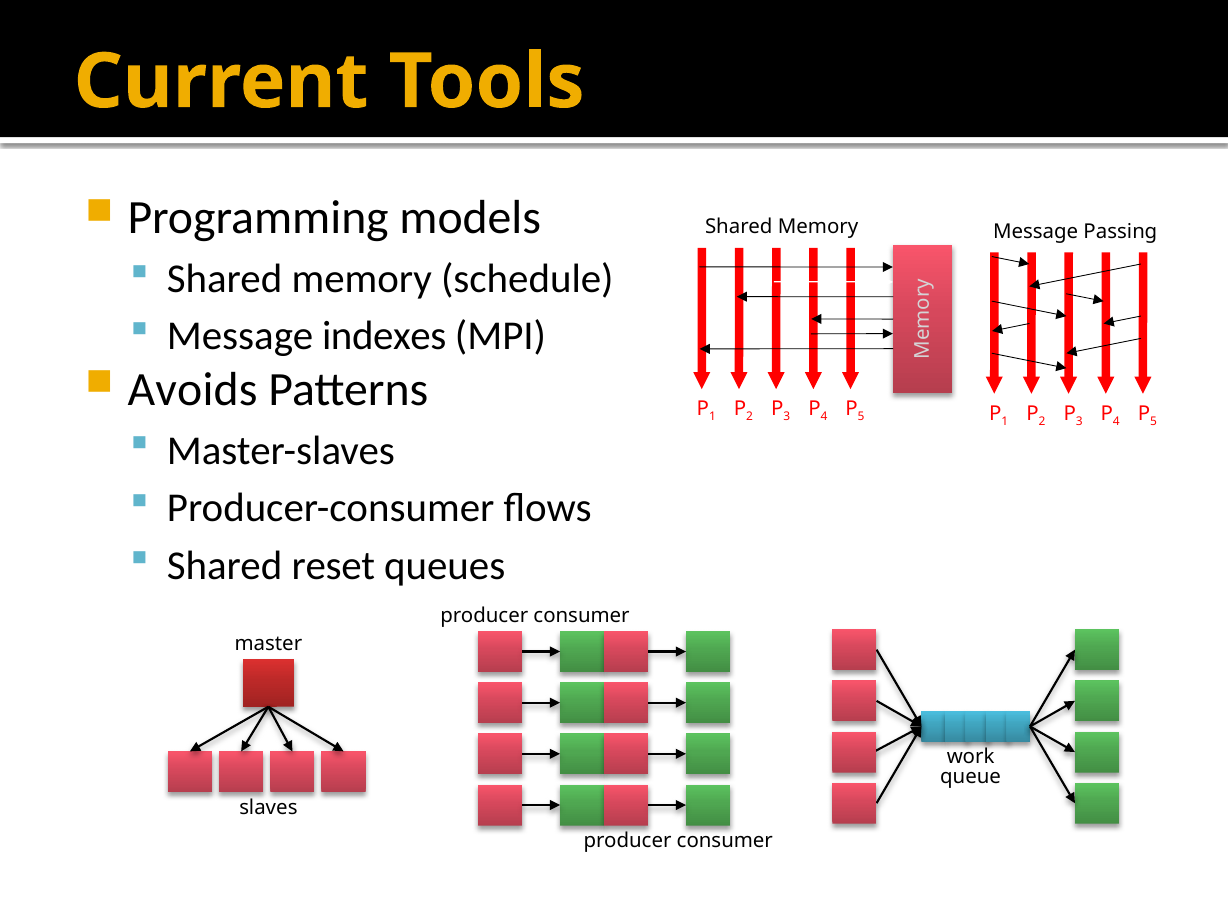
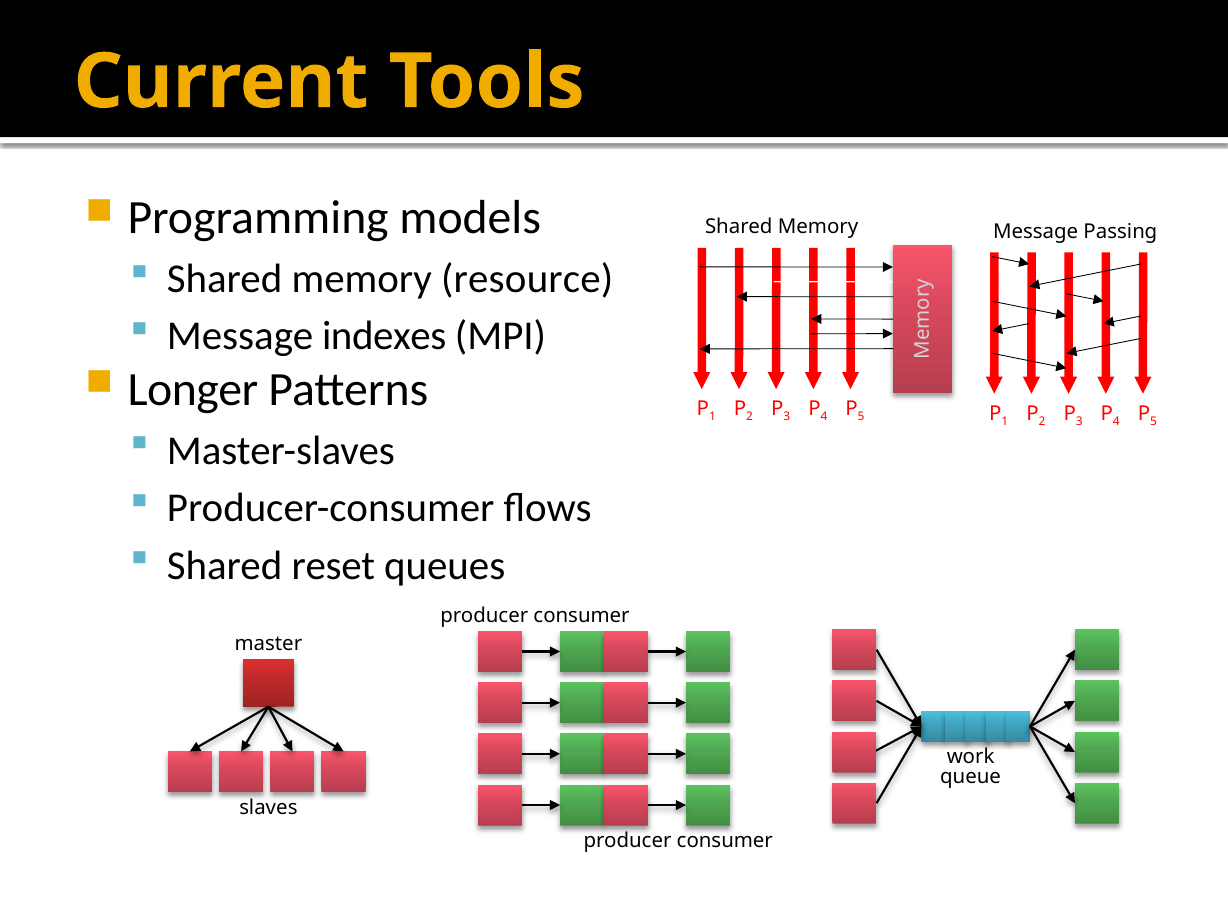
schedule: schedule -> resource (527, 279)
Avoids: Avoids -> Longer (193, 390)
